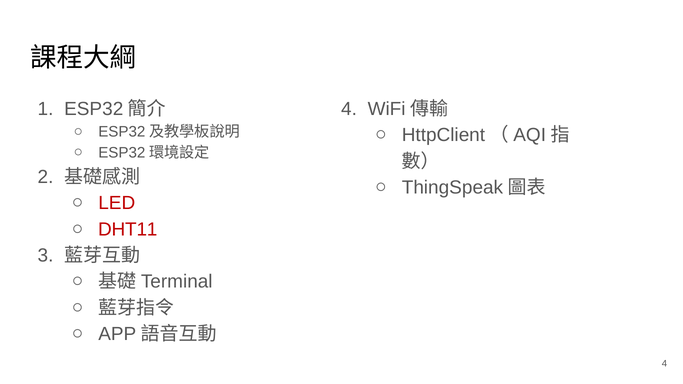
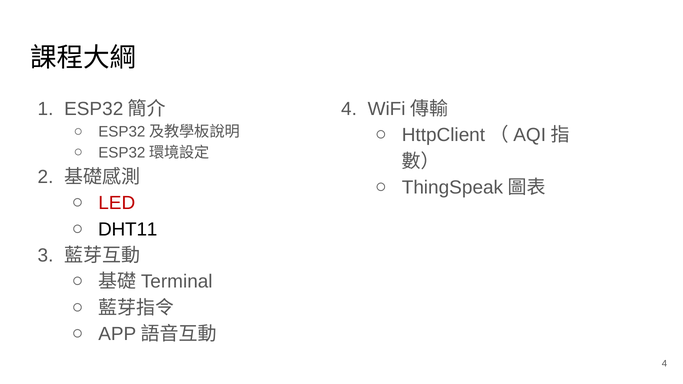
DHT11 colour: red -> black (128, 229)
